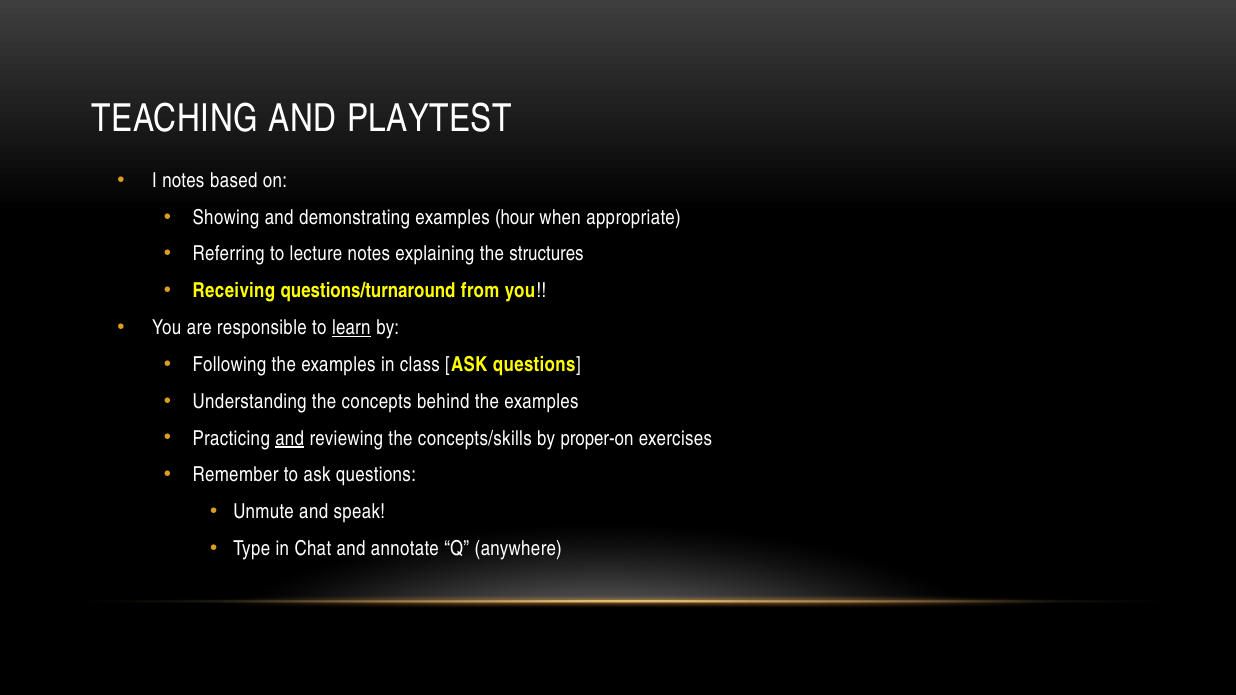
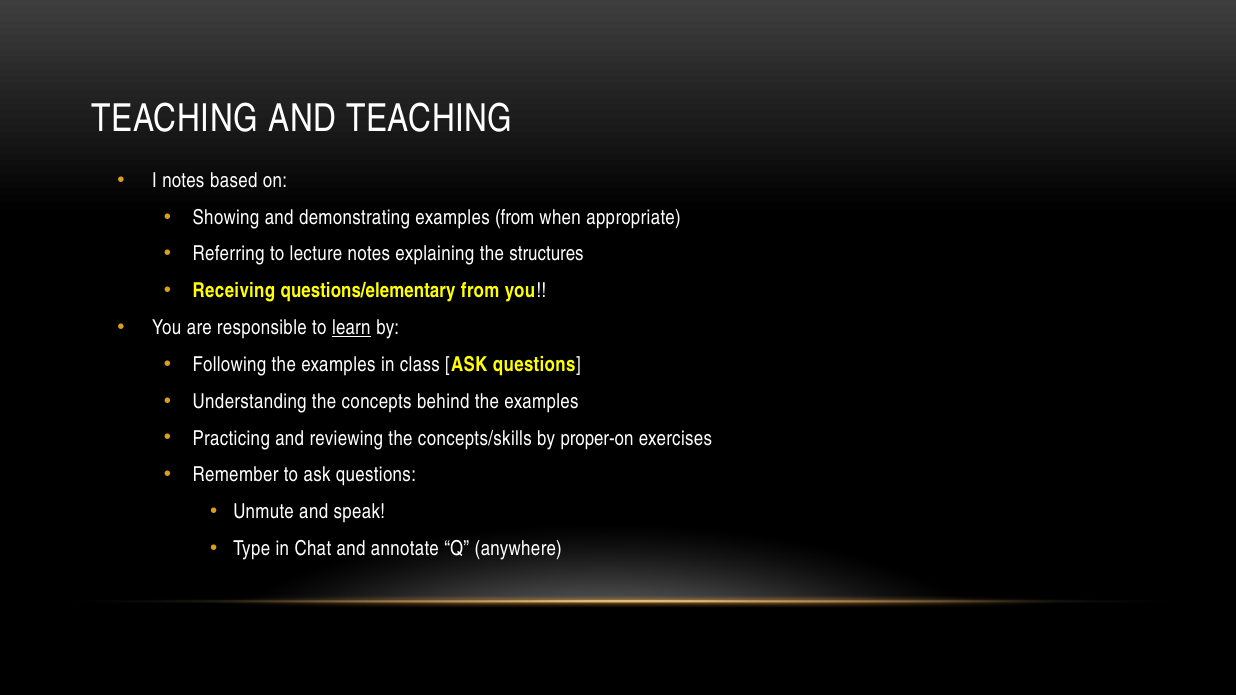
AND PLAYTEST: PLAYTEST -> TEACHING (429, 119)
examples hour: hour -> from (515, 217)
questions/turnaround: questions/turnaround -> questions/elementary (368, 291)
and underline: present -> none (290, 438)
